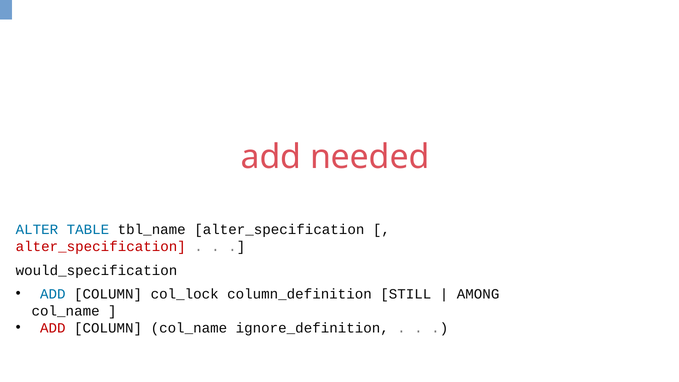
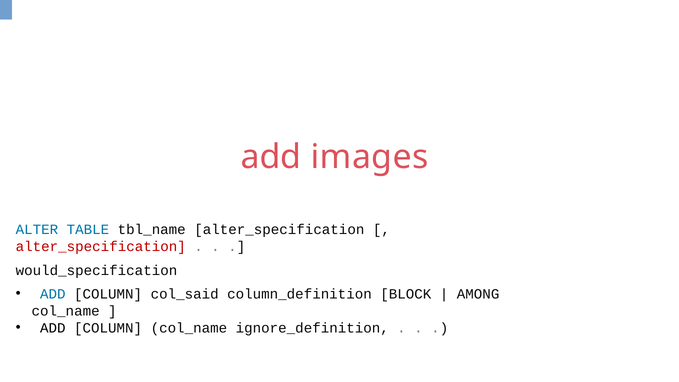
needed: needed -> images (370, 157)
col_lock: col_lock -> col_said (185, 294)
STILL: STILL -> BLOCK (406, 294)
ADD colour: red -> black (53, 328)
